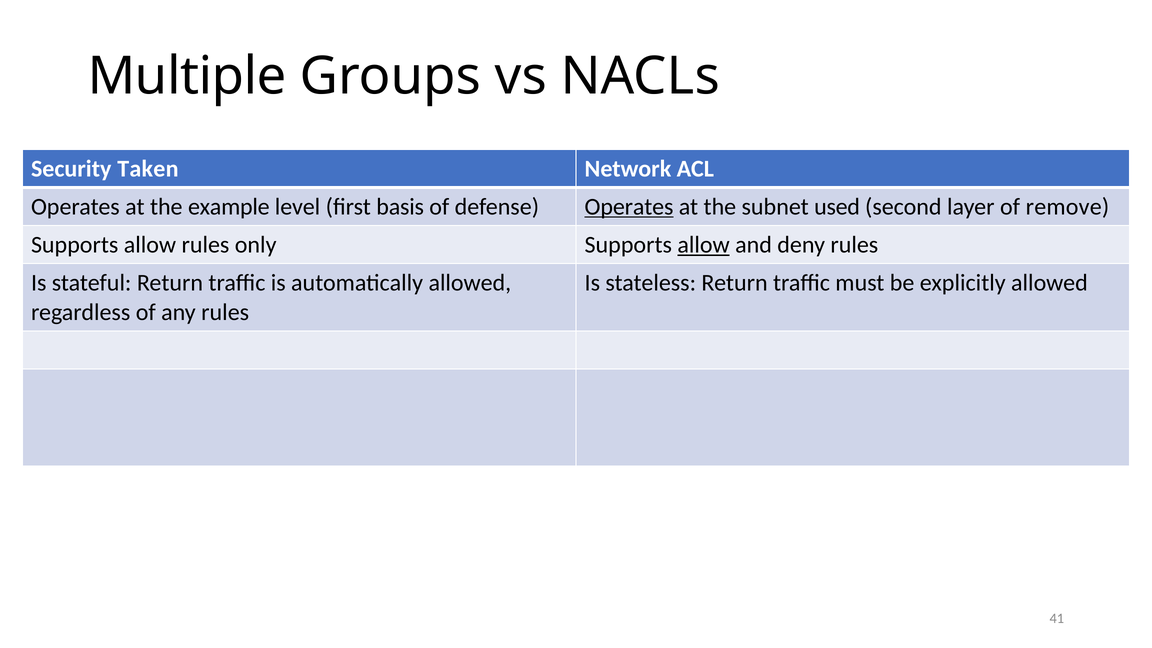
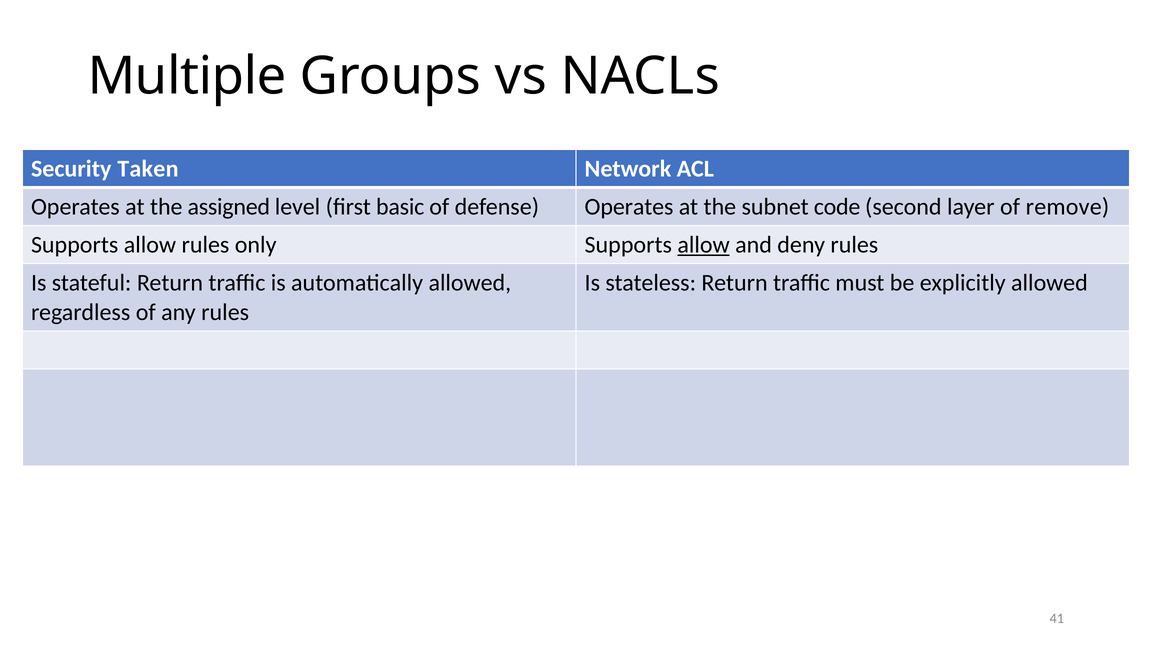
example: example -> assigned (229, 207)
basis: basis -> basic (400, 207)
Operates underline: present -> none (629, 207)
used: used -> code (837, 207)
